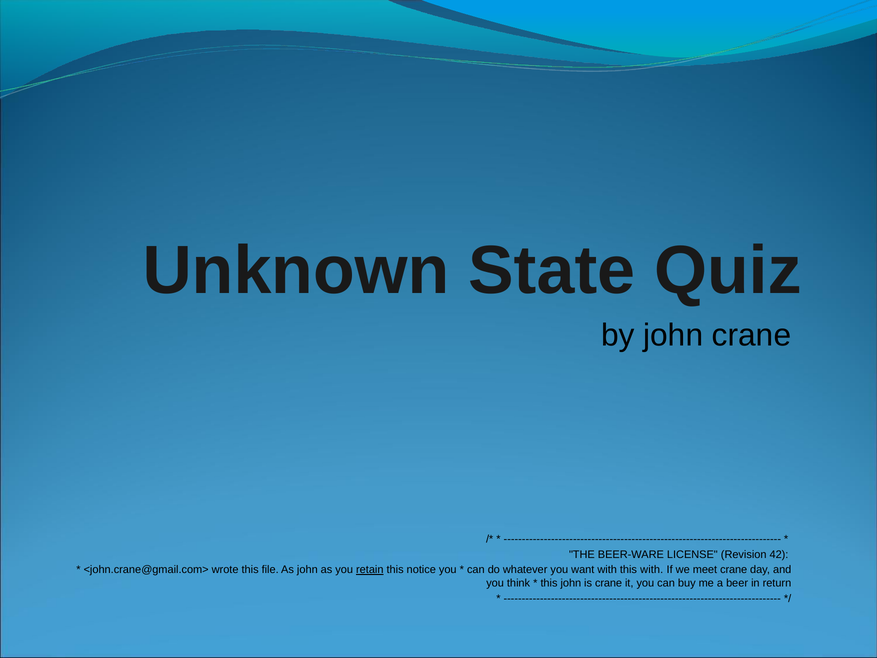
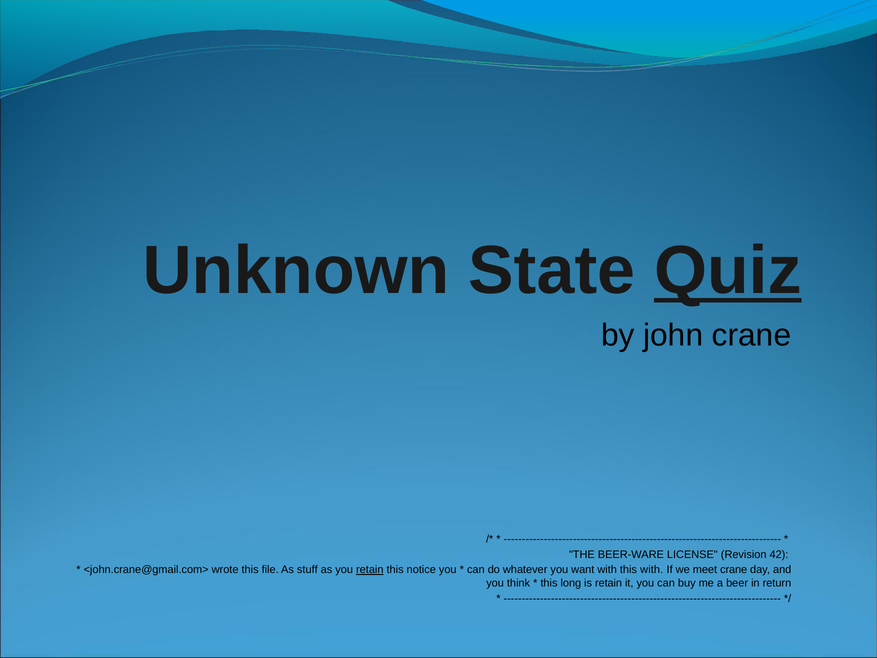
Quiz underline: none -> present (728, 271)
As john: john -> stuff (307, 570)
this john: john -> long (571, 583)
is crane: crane -> retain (609, 583)
